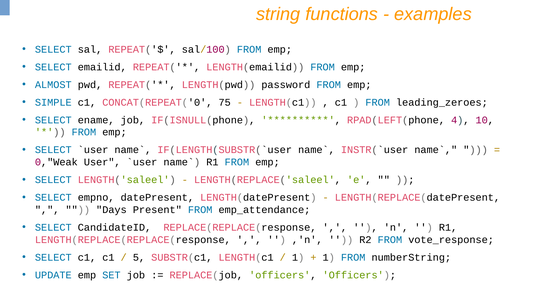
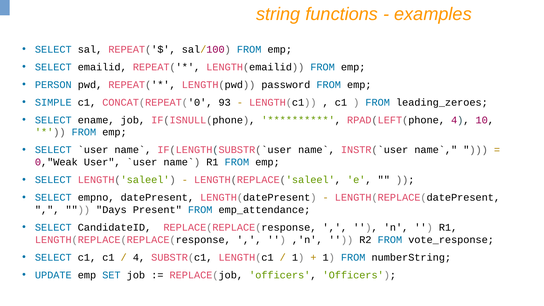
ALMOST: ALMOST -> PERSON (53, 85)
75: 75 -> 93 (225, 102)
5: 5 -> 4 (139, 257)
